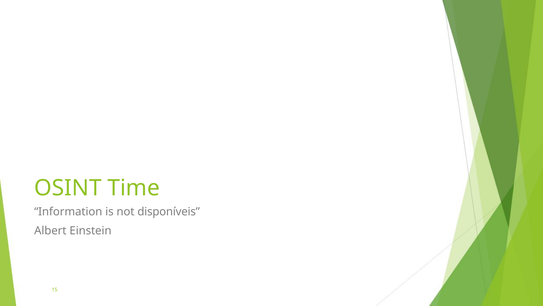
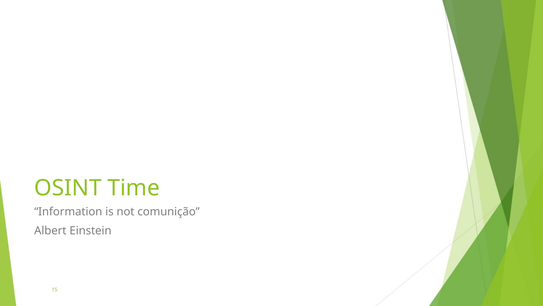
disponíveis: disponíveis -> comunição (169, 211)
